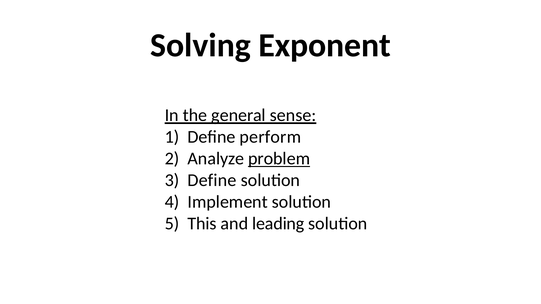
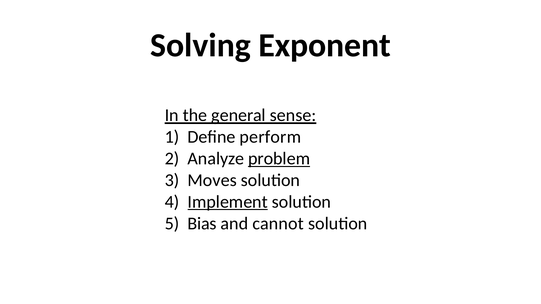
Define: Define -> Moves (212, 180)
Implement underline: none -> present (228, 202)
This: This -> Bias (202, 224)
leading: leading -> cannot (278, 224)
